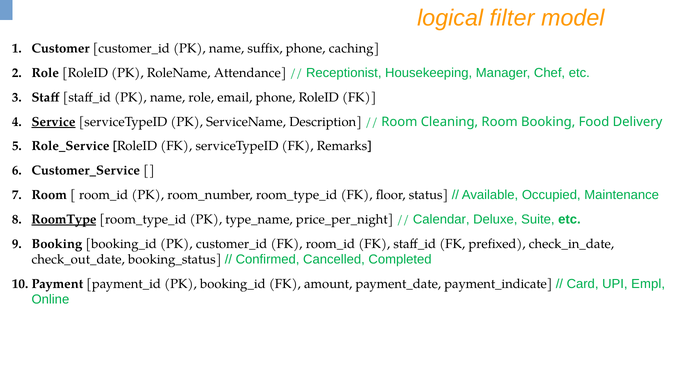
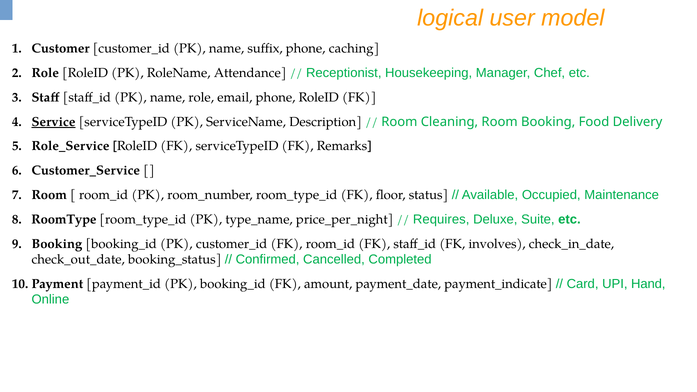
filter: filter -> user (512, 18)
RoomType underline: present -> none (64, 219)
Calendar: Calendar -> Requires (441, 219)
prefixed: prefixed -> involves (497, 244)
Empl: Empl -> Hand (648, 284)
